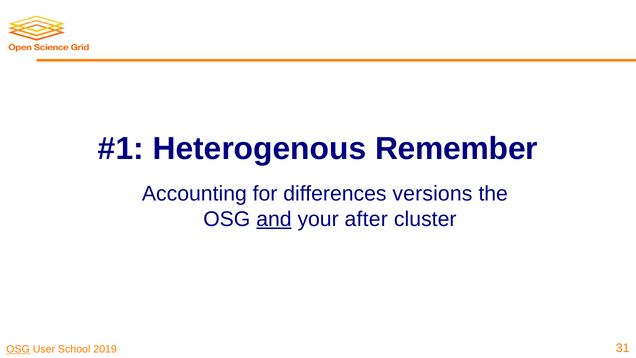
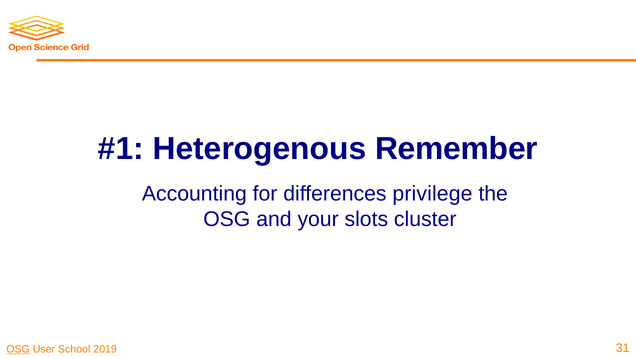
versions: versions -> privilege (432, 193)
and underline: present -> none (274, 219)
after: after -> slots (366, 219)
